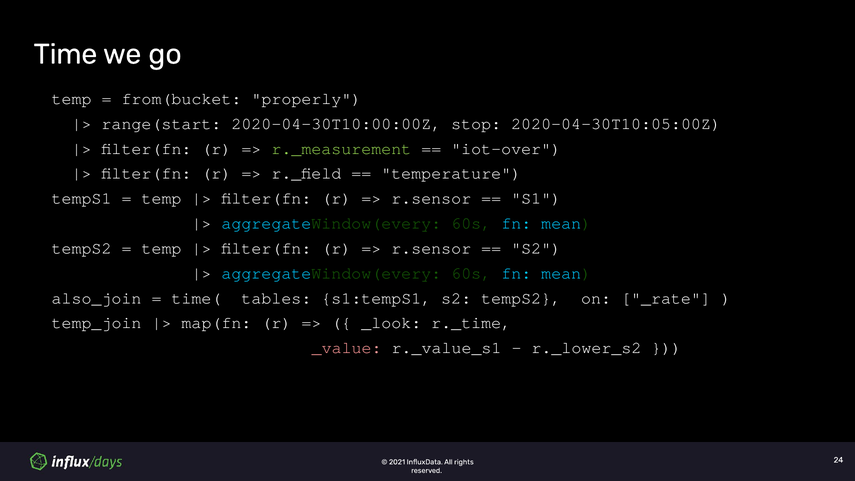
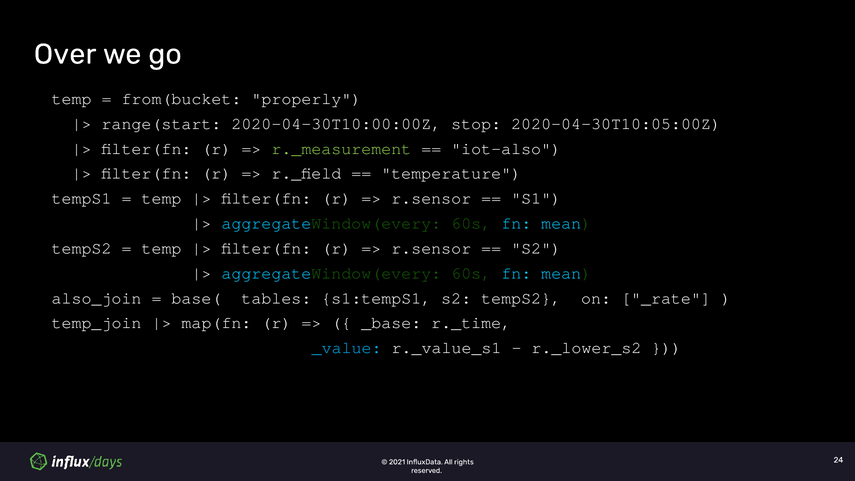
Time: Time -> Over (65, 54)
iot-over: iot-over -> iot-also (506, 149)
time(: time( -> base( (196, 298)
_look: _look -> _base (391, 323)
_value colour: pink -> light blue (347, 348)
